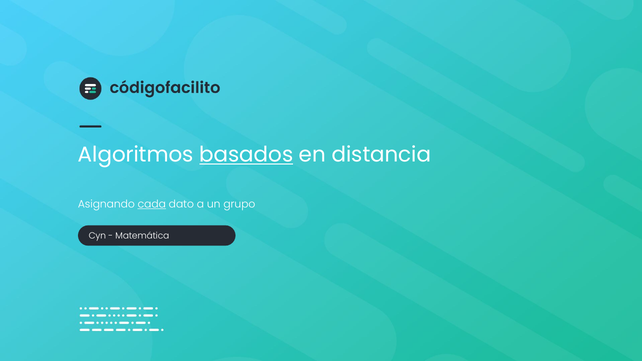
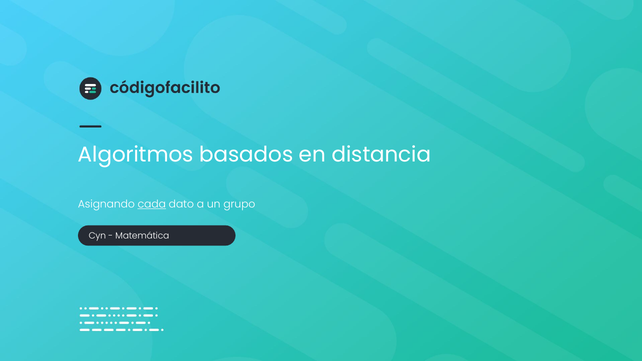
basados underline: present -> none (246, 155)
